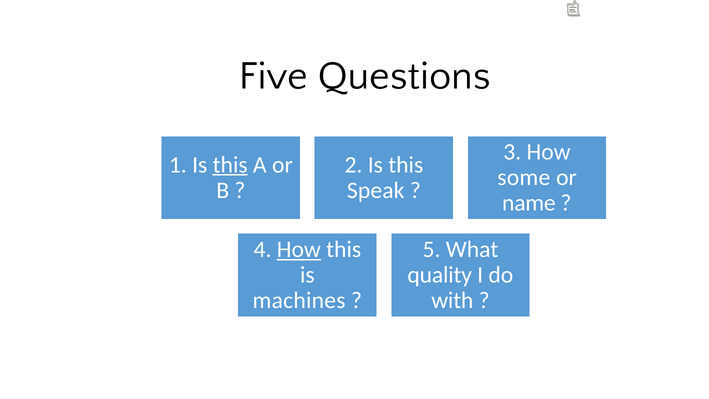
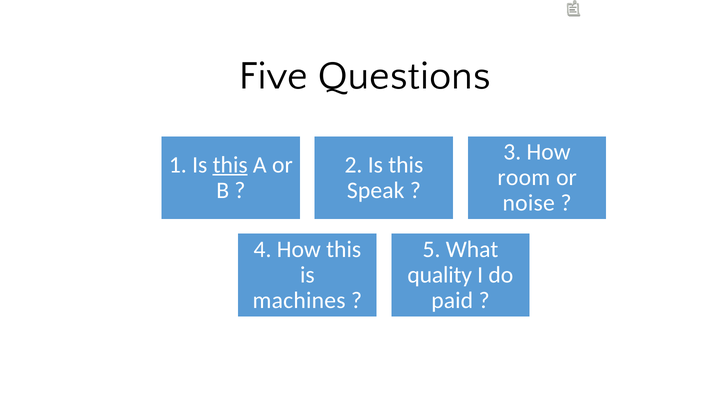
some: some -> room (524, 177)
name: name -> noise (529, 203)
How underline: present -> none (299, 249)
with: with -> paid (452, 300)
